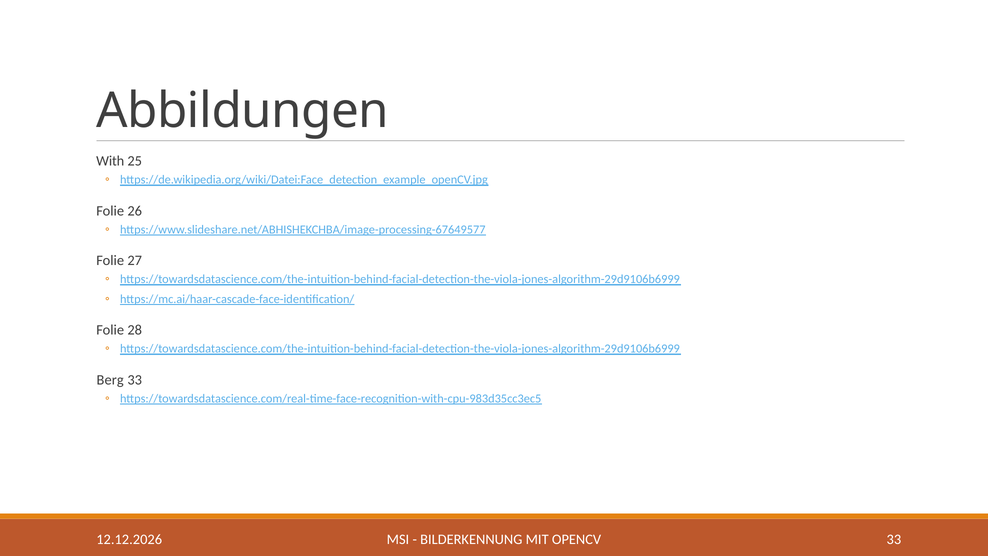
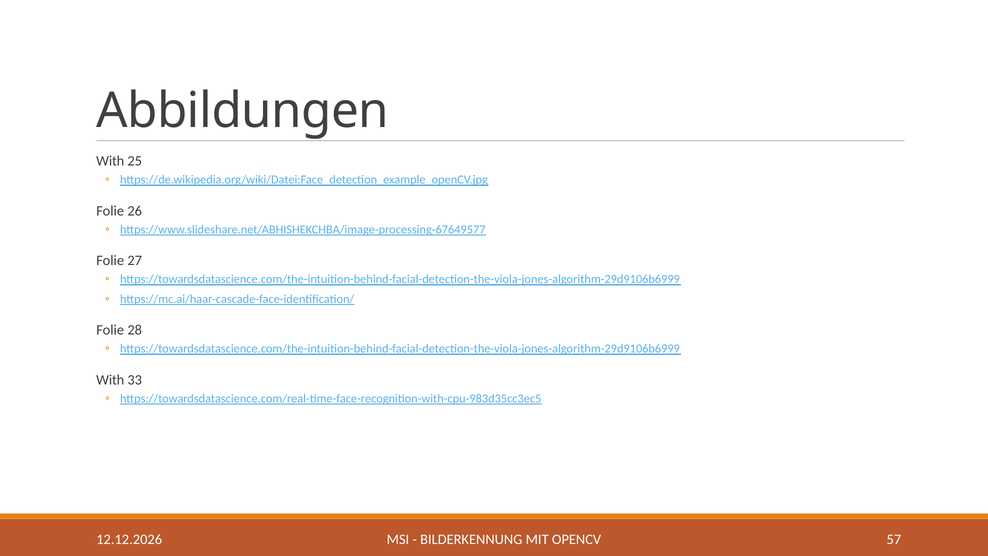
Berg: Berg -> With (110, 380)
OPENCV 33: 33 -> 57 (894, 539)
